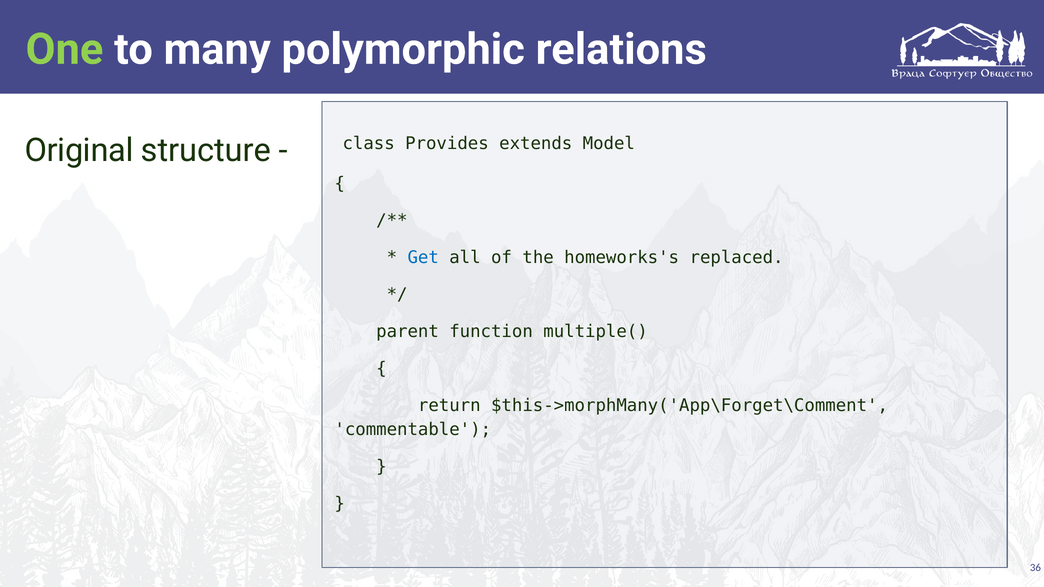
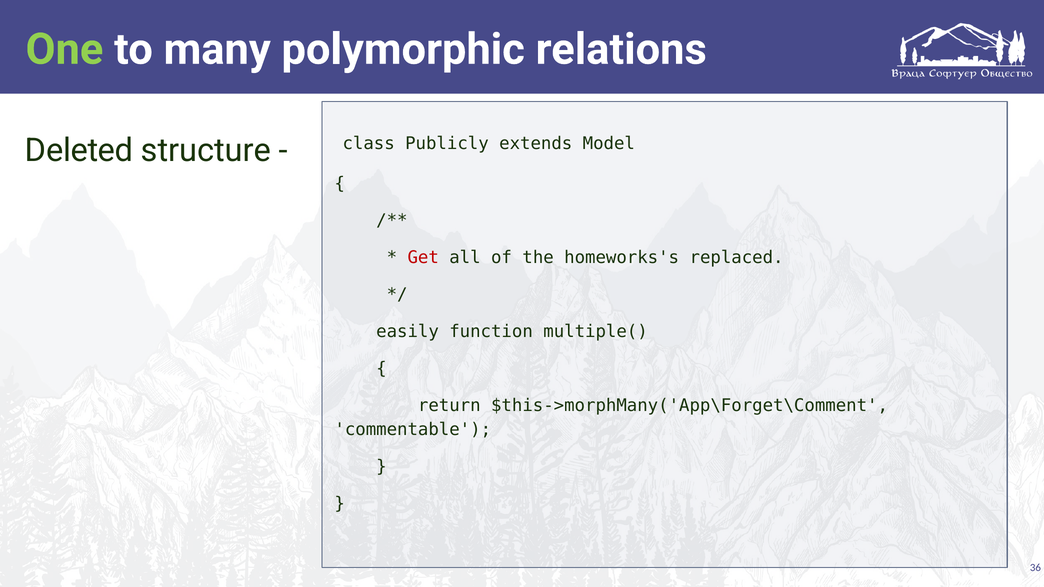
Provides: Provides -> Publicly (447, 143)
Original: Original -> Deleted (79, 150)
Get colour: blue -> red (423, 258)
parent: parent -> easily (408, 332)
